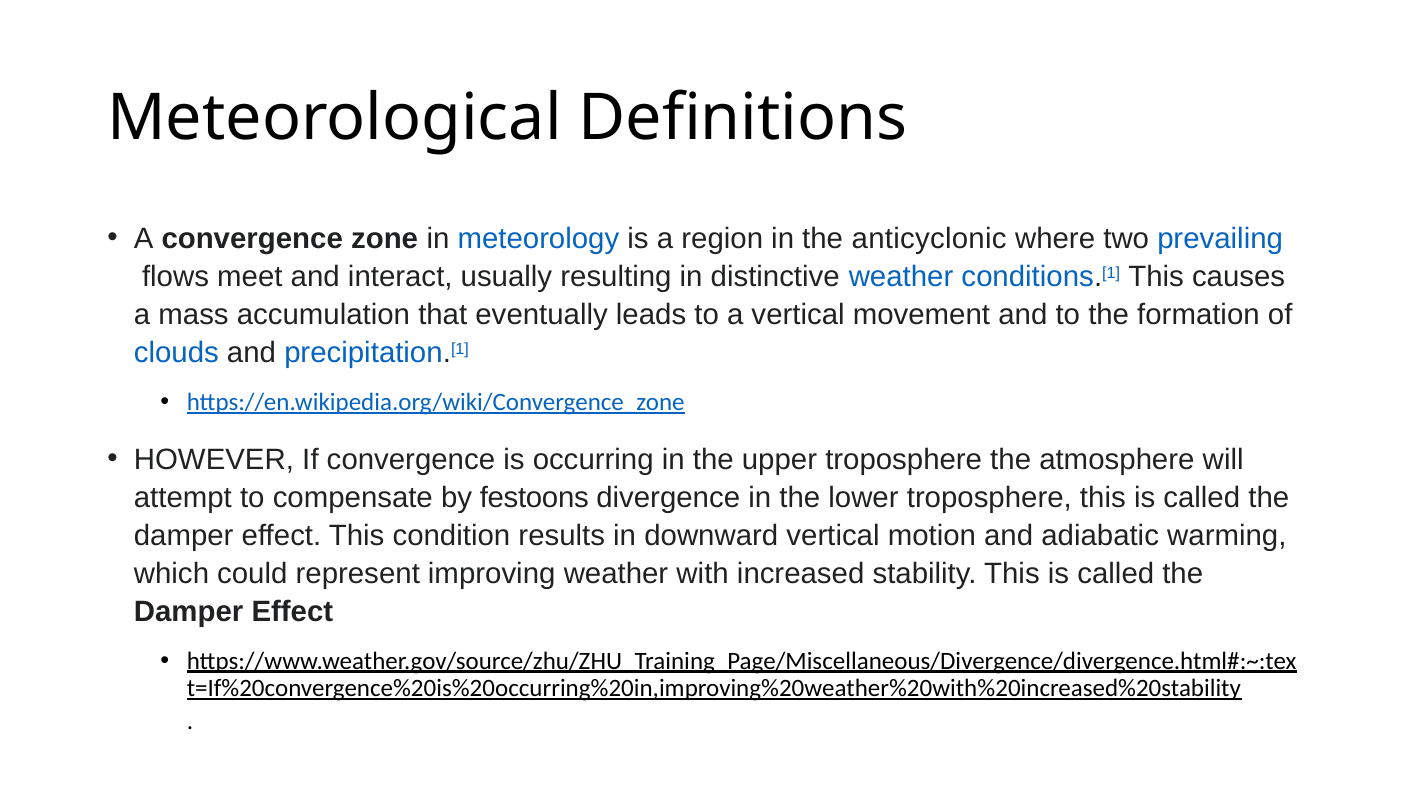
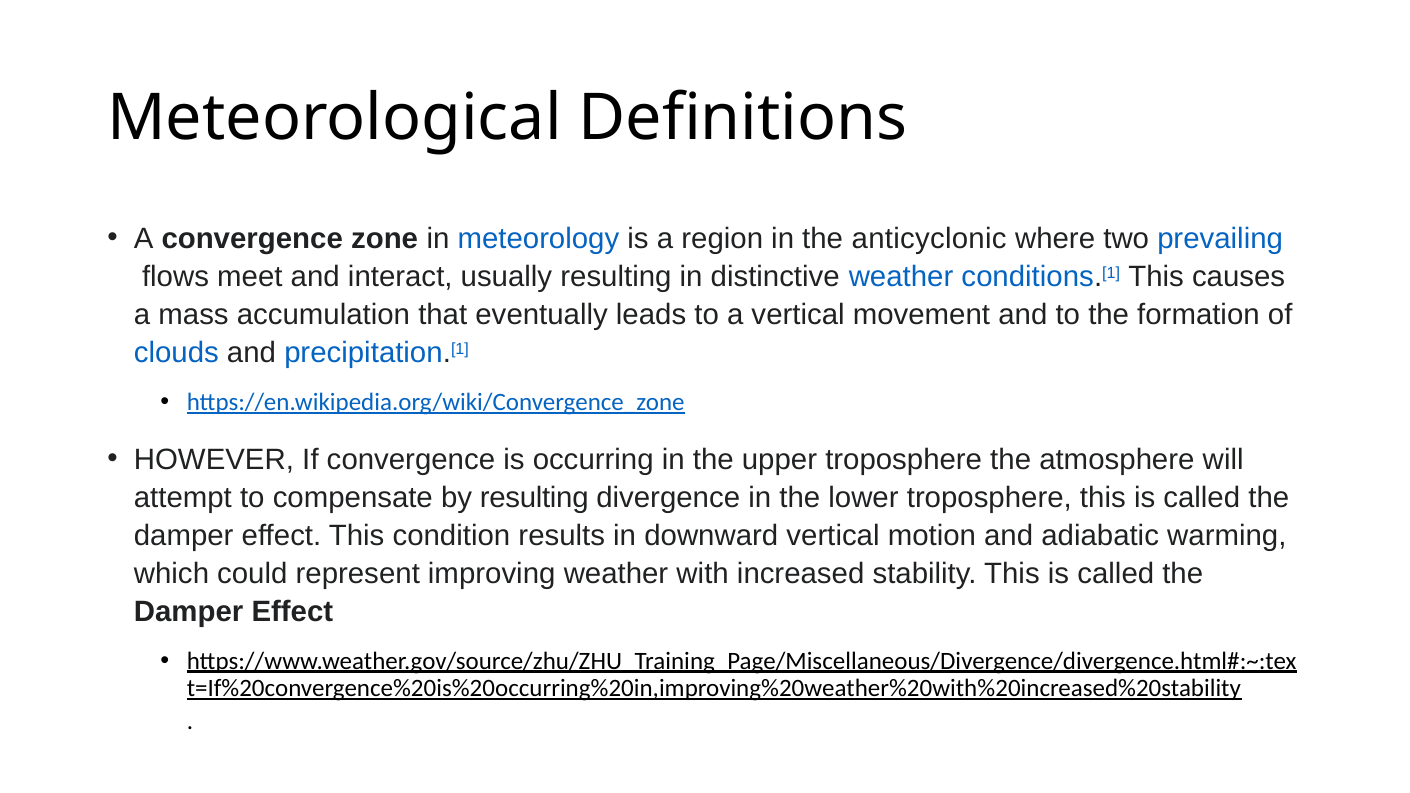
by festoons: festoons -> resulting (534, 498)
